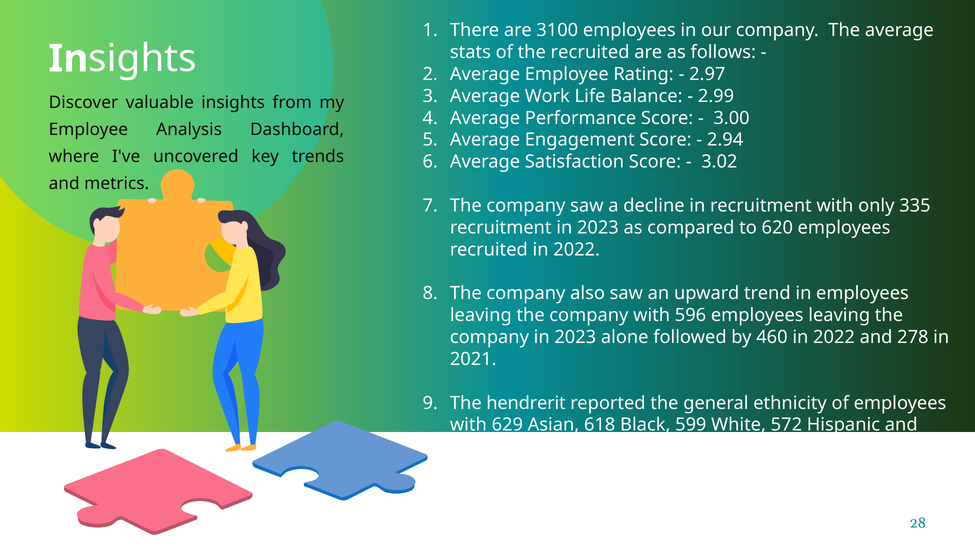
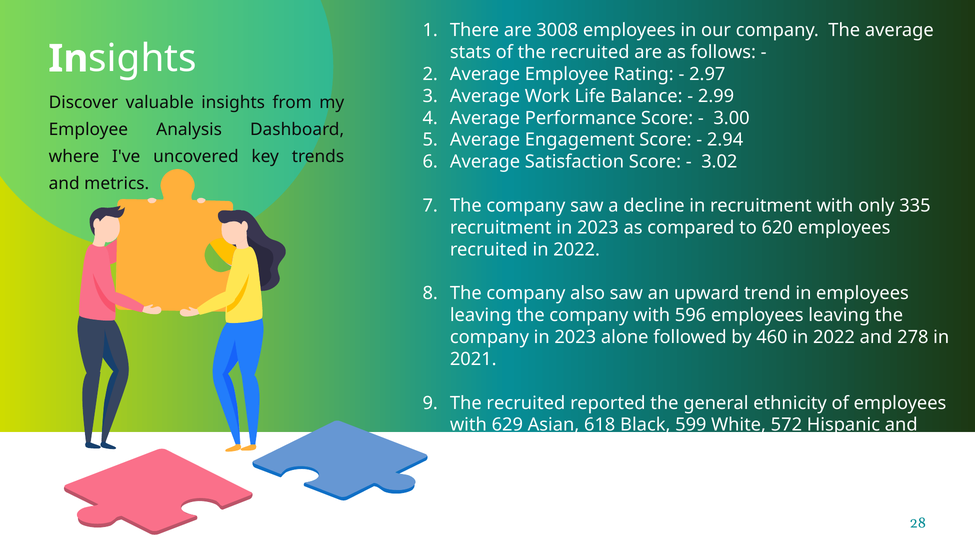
3100: 3100 -> 3008 (557, 30)
hendrerit: hendrerit -> recruited (526, 403)
